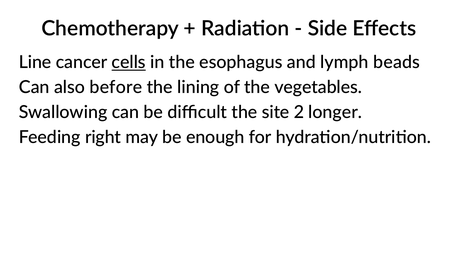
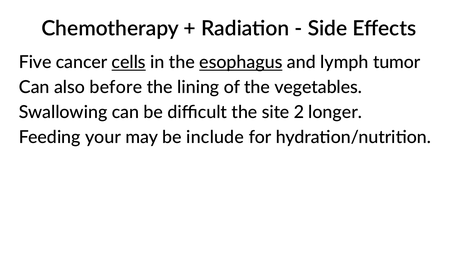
Line: Line -> Five (35, 62)
esophagus underline: none -> present (241, 62)
beads: beads -> tumor (397, 62)
right: right -> your (103, 138)
enough: enough -> include (215, 138)
